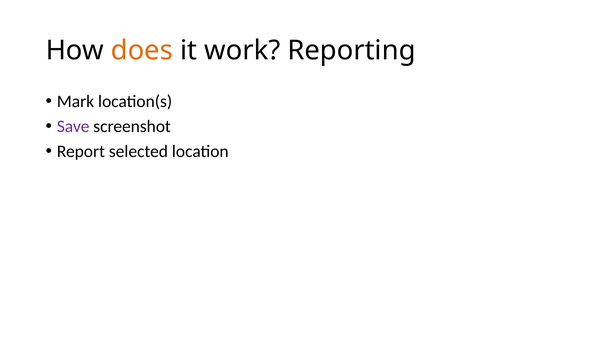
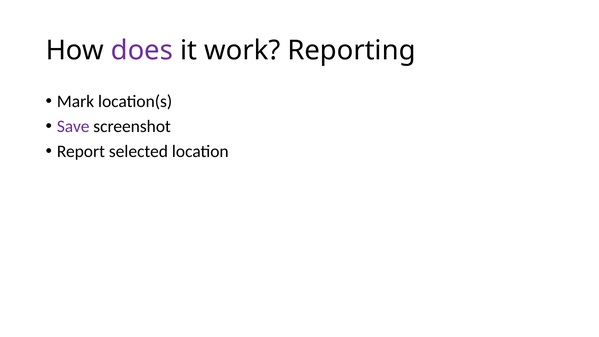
does colour: orange -> purple (142, 50)
